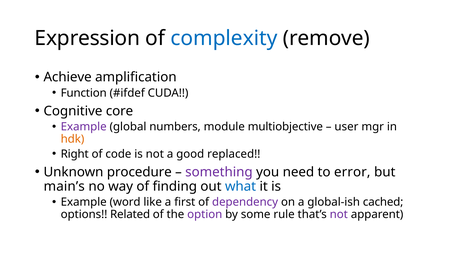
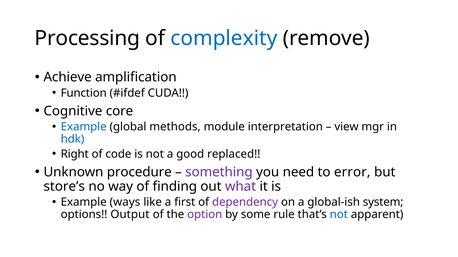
Expression: Expression -> Processing (87, 38)
Example colour: purple -> blue (84, 127)
numbers: numbers -> methods (175, 127)
multiobjective: multiobjective -> interpretation (285, 127)
user: user -> view (347, 127)
hdk colour: orange -> blue (73, 140)
main’s: main’s -> store’s (64, 187)
what colour: blue -> purple (241, 187)
word: word -> ways (125, 203)
cached: cached -> system (383, 203)
Related: Related -> Output (130, 215)
not colour: purple -> blue (339, 215)
